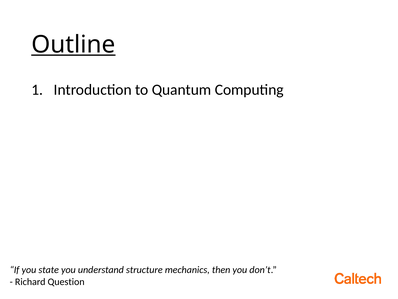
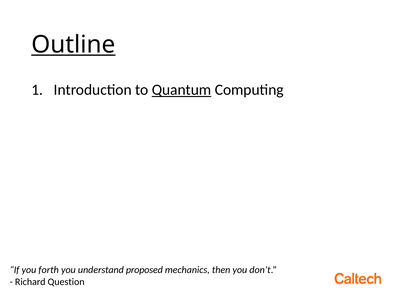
Quantum underline: none -> present (182, 90)
state: state -> forth (49, 269)
structure: structure -> proposed (144, 269)
